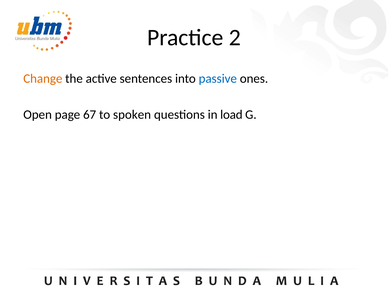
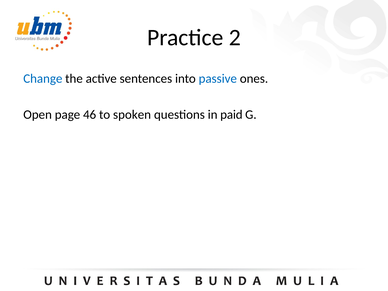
Change colour: orange -> blue (43, 79)
67: 67 -> 46 (90, 115)
load: load -> paid (231, 115)
